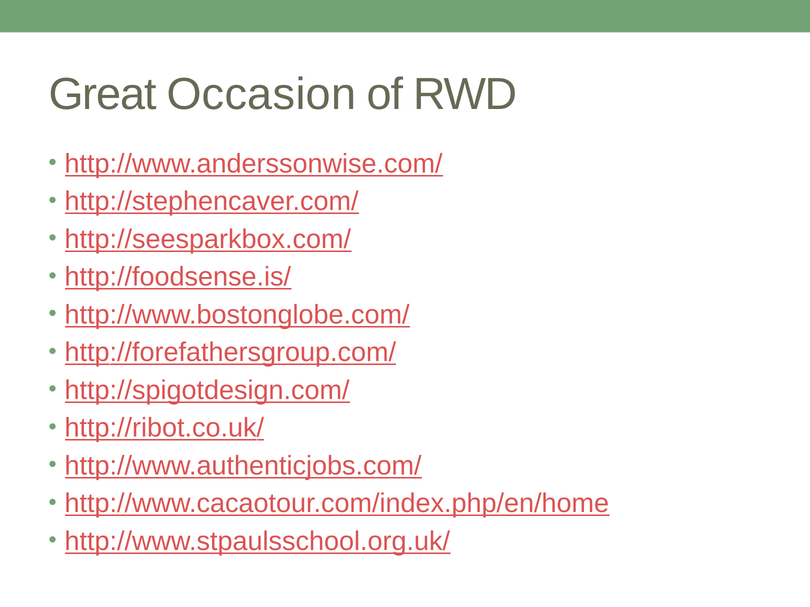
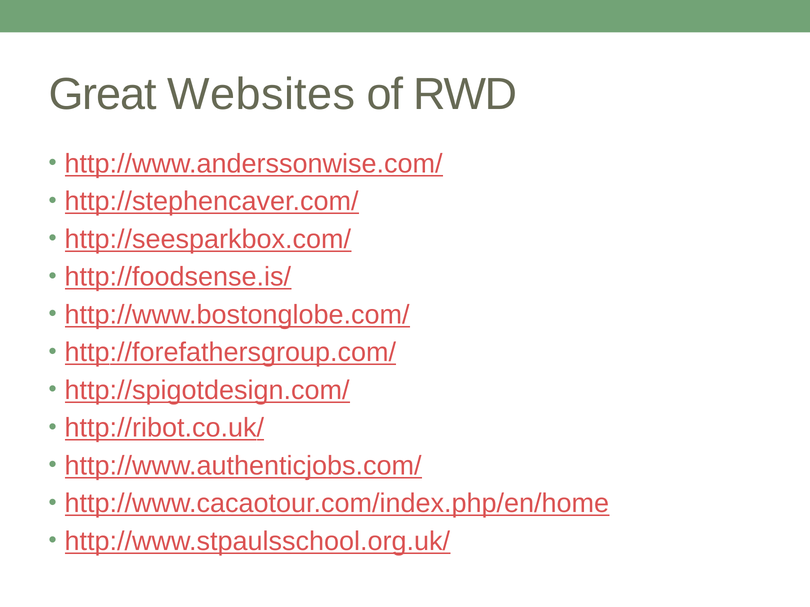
Occasion: Occasion -> Websites (261, 94)
